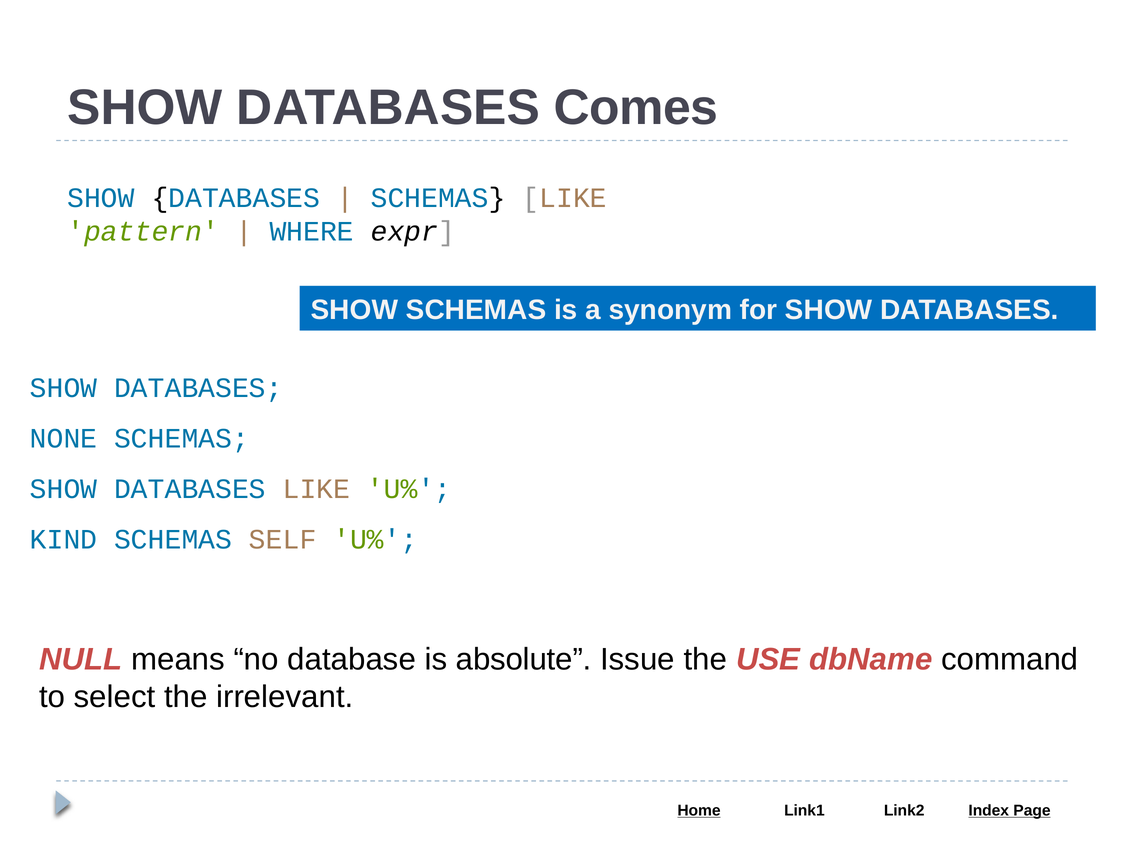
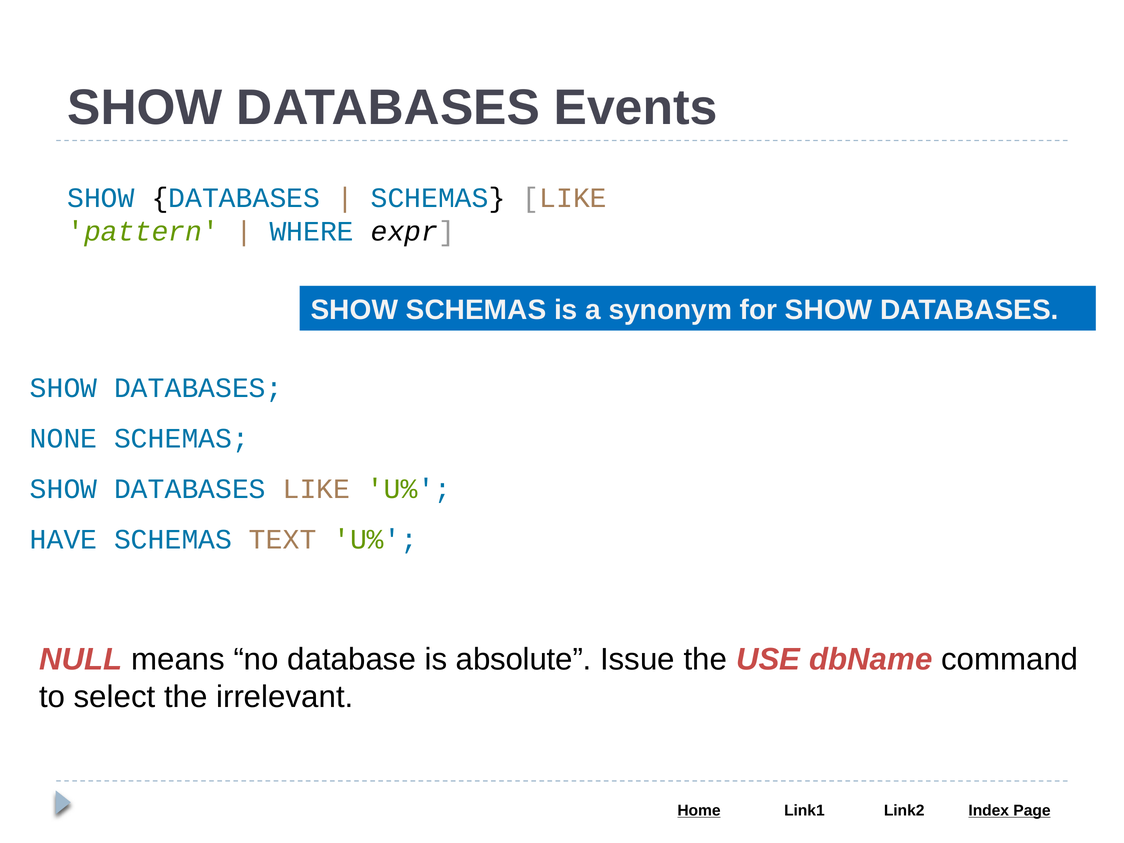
Comes: Comes -> Events (636, 108)
KIND: KIND -> HAVE (64, 539)
SELF: SELF -> TEXT (283, 539)
